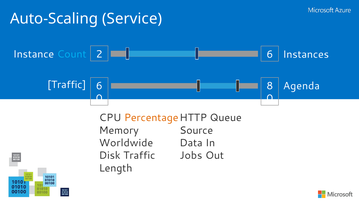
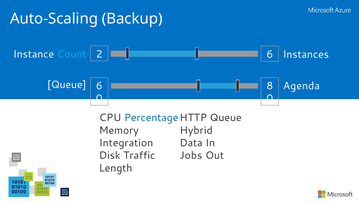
Service: Service -> Backup (132, 19)
Traffic: Traffic -> Queue (67, 85)
Percentage colour: orange -> blue (151, 118)
Source: Source -> Hybrid (196, 130)
Worldwide: Worldwide -> Integration (126, 143)
